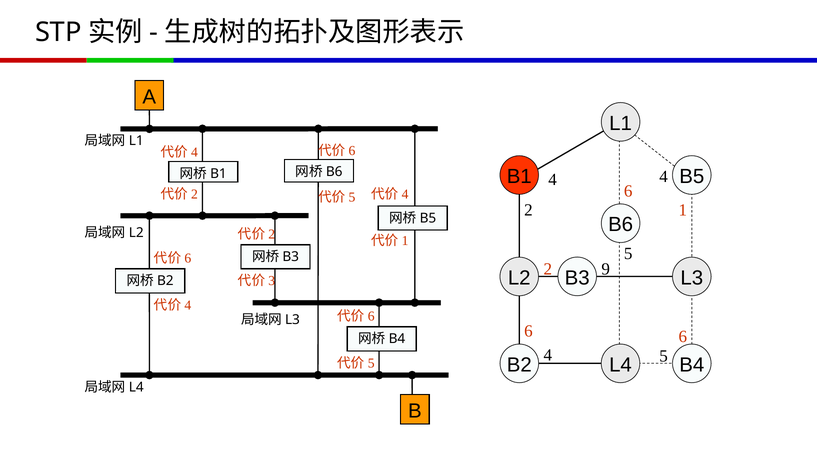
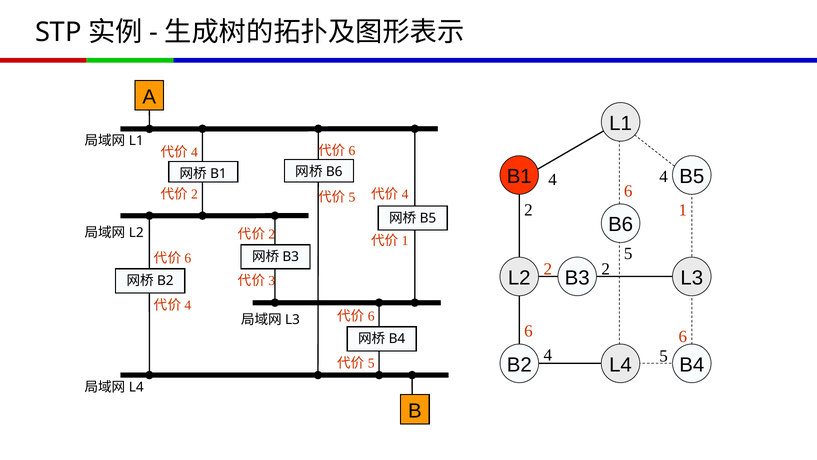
9: 9 -> 2 (606, 269)
